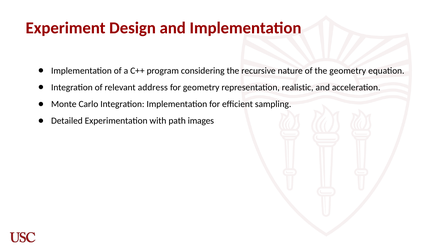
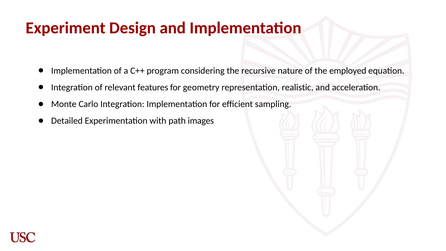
the geometry: geometry -> employed (348, 71)
address: address -> features (153, 87)
